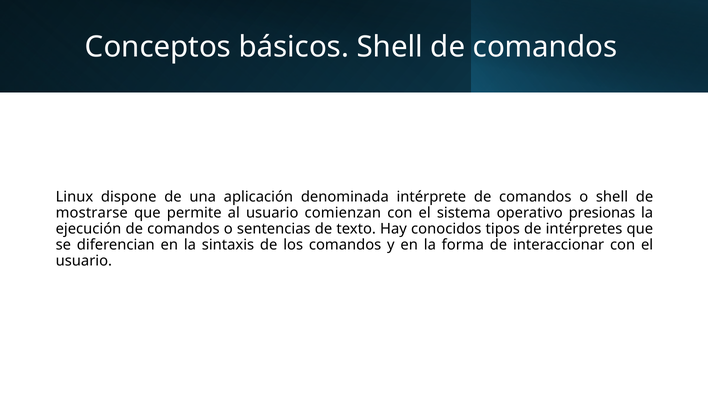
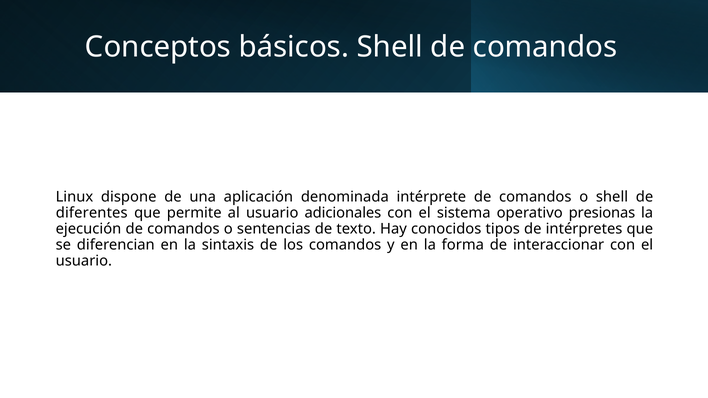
mostrarse: mostrarse -> diferentes (92, 213)
comienzan: comienzan -> adicionales (343, 213)
